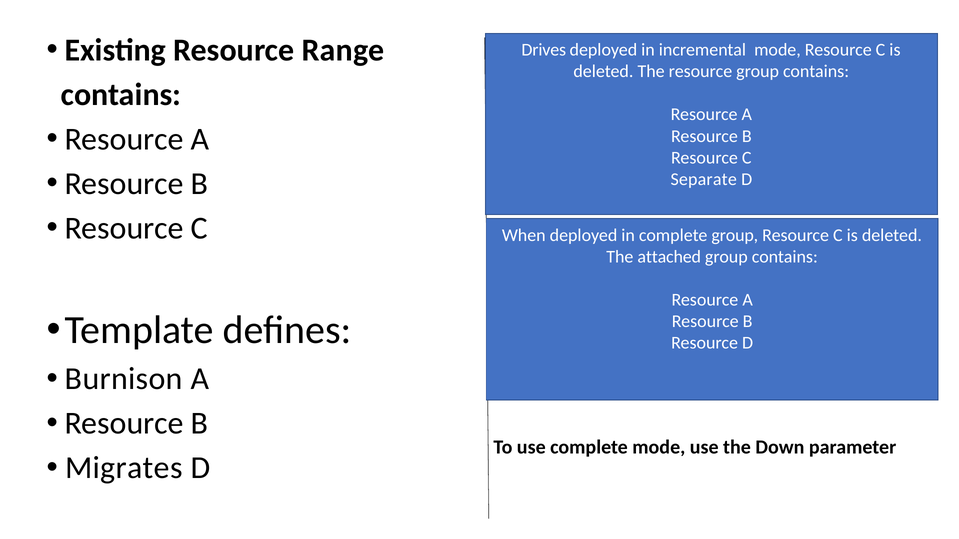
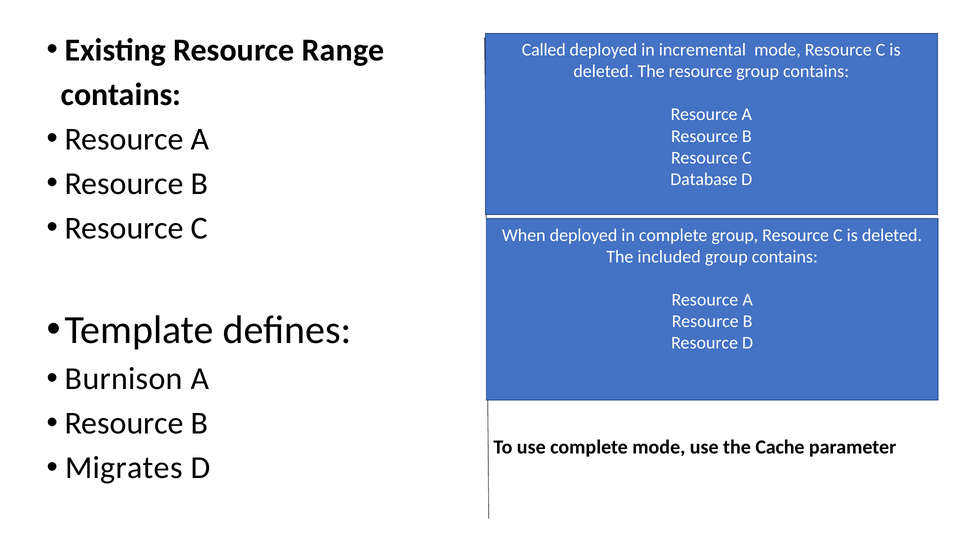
Drives: Drives -> Called (544, 50)
Separate: Separate -> Database (704, 179)
attached: attached -> included (669, 257)
Down: Down -> Cache (780, 448)
